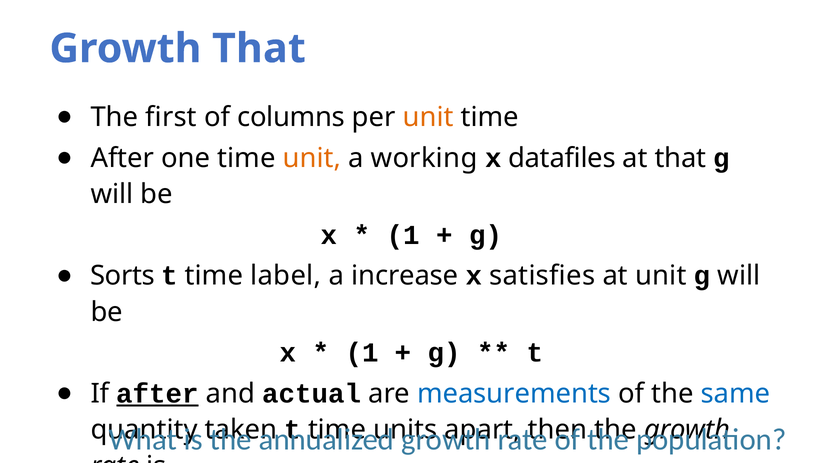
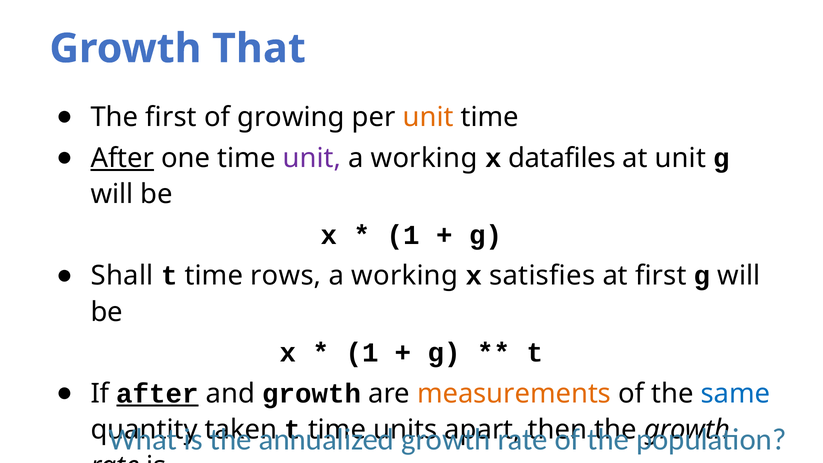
columns: columns -> growing (291, 117)
After underline: none -> present (122, 158)
unit colour: orange -> purple (312, 158)
at that: that -> unit (680, 158)
Sorts: Sorts -> Shall (122, 276)
label: label -> rows (286, 276)
increase: increase -> working (405, 276)
at unit: unit -> first (661, 276)
and actual: actual -> growth (312, 394)
measurements colour: blue -> orange (514, 394)
